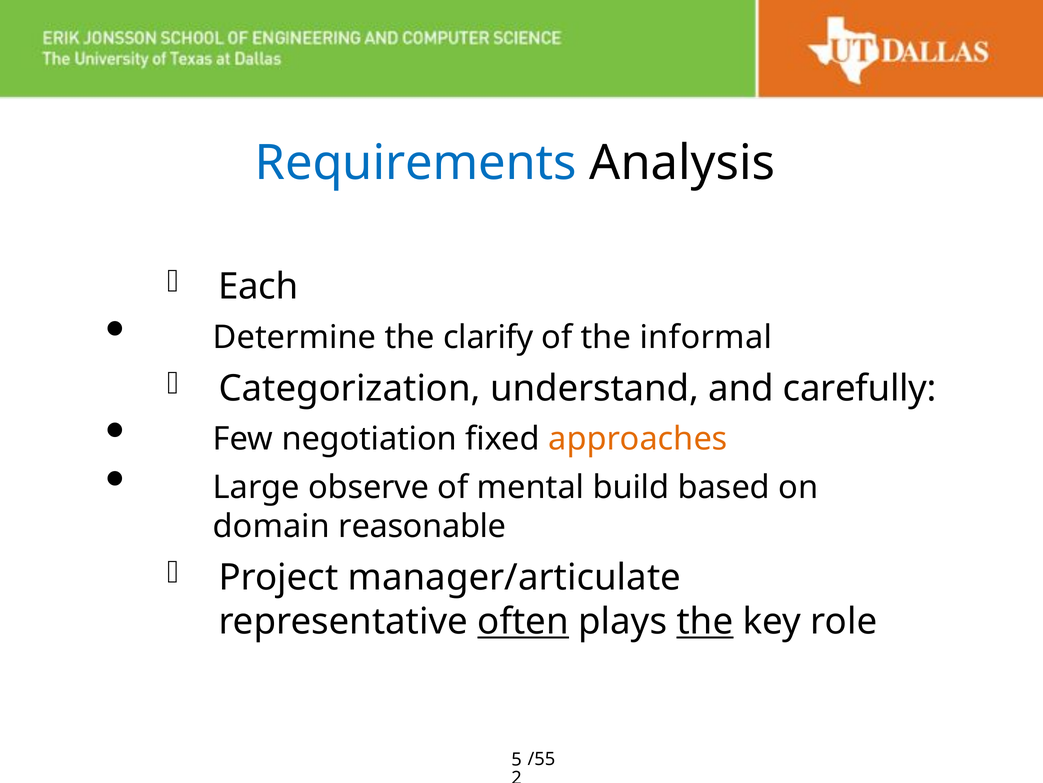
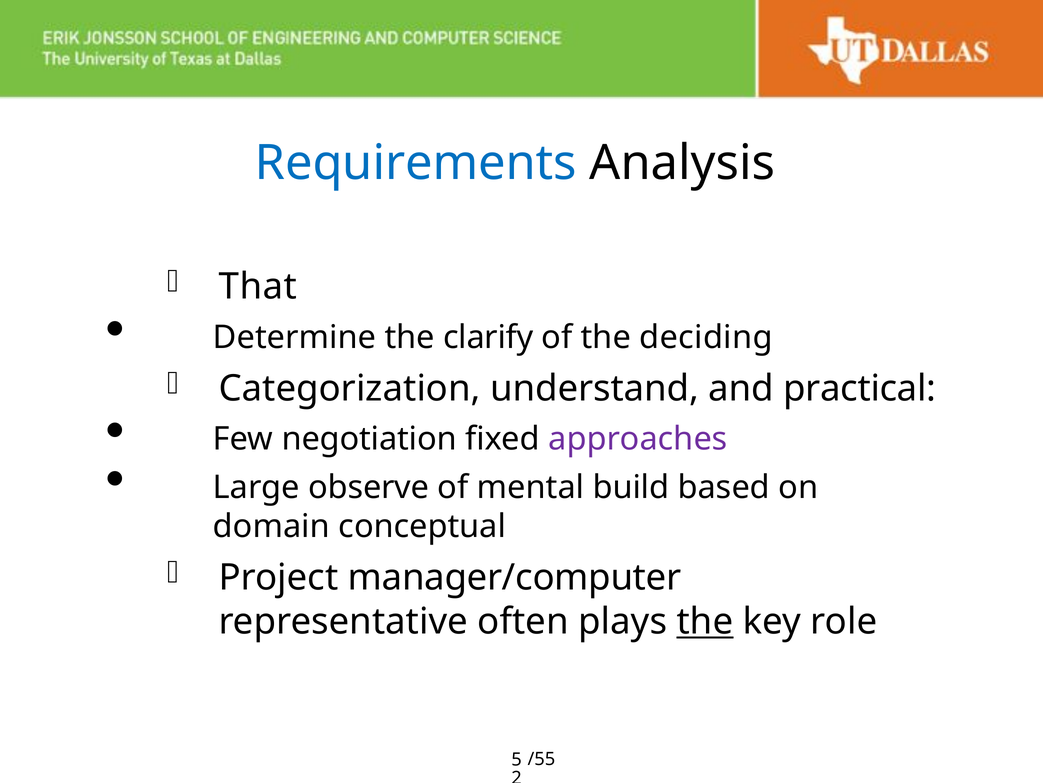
Each: Each -> That (258, 287)
informal: informal -> deciding (706, 337)
carefully: carefully -> practical (860, 388)
approaches colour: orange -> purple (638, 439)
reasonable: reasonable -> conceptual (422, 526)
manager/articulate: manager/articulate -> manager/computer (515, 577)
often underline: present -> none (523, 621)
